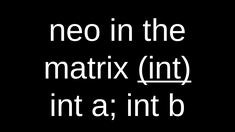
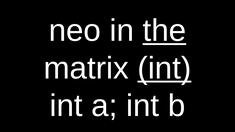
the underline: none -> present (164, 31)
